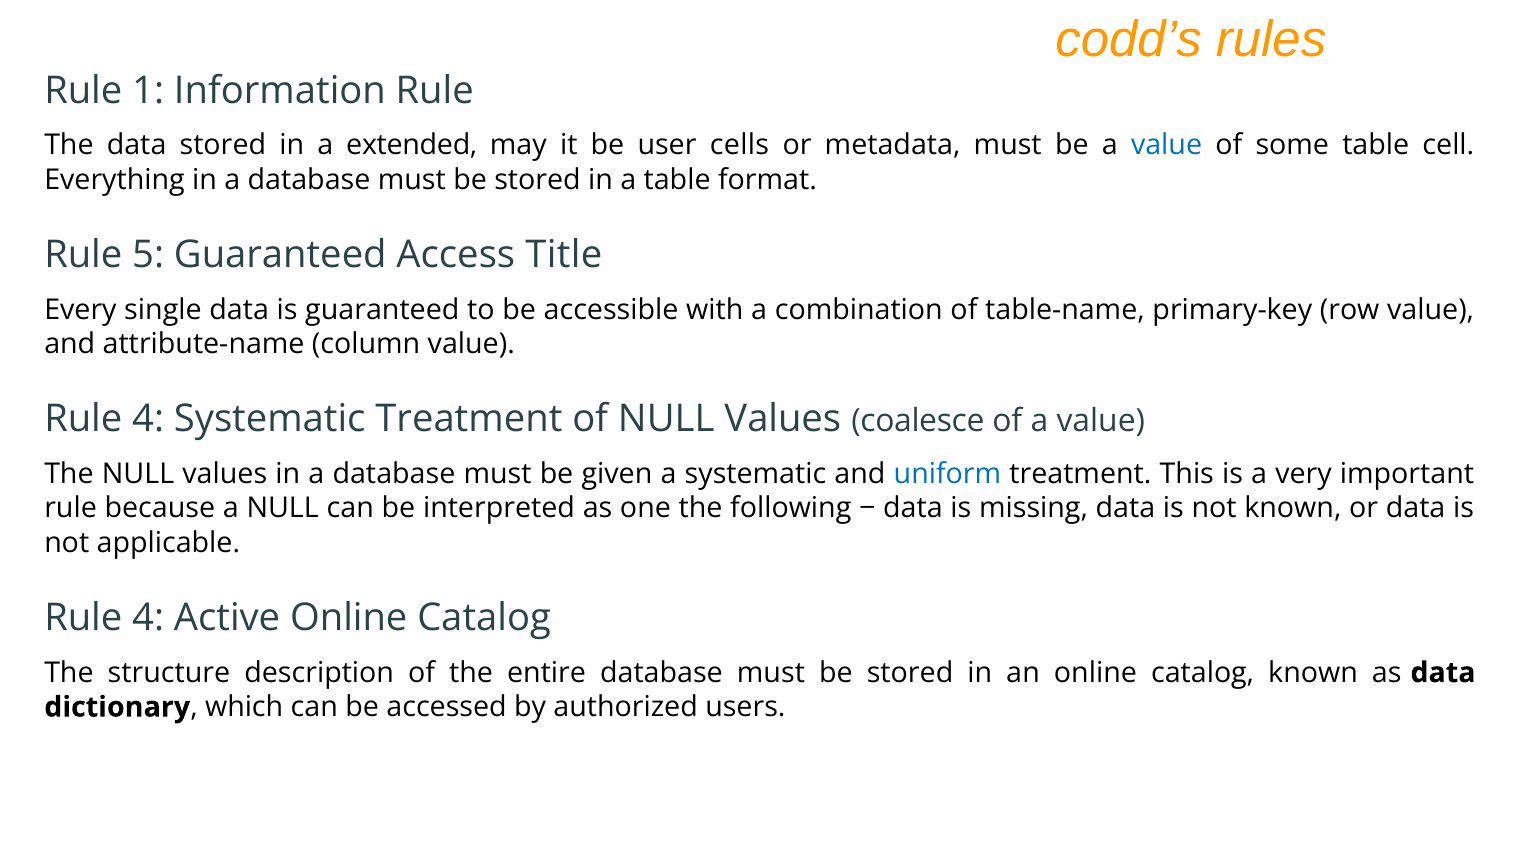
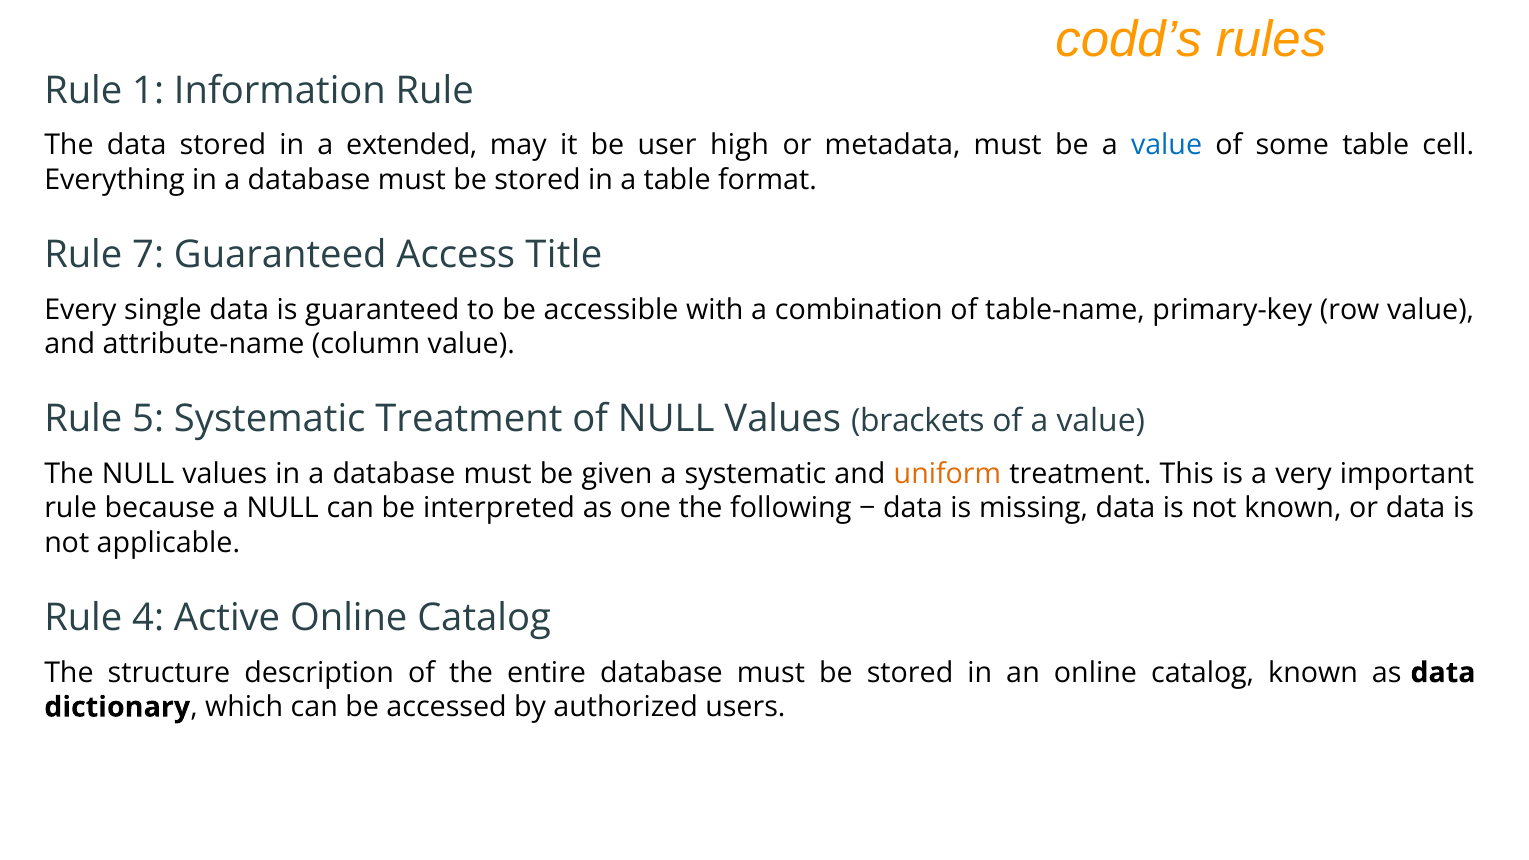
cells: cells -> high (739, 145)
5: 5 -> 7 (148, 255)
4: 4 -> 5 (148, 419)
coalesce: coalesce -> brackets (918, 421)
uniform colour: blue -> orange (947, 474)
